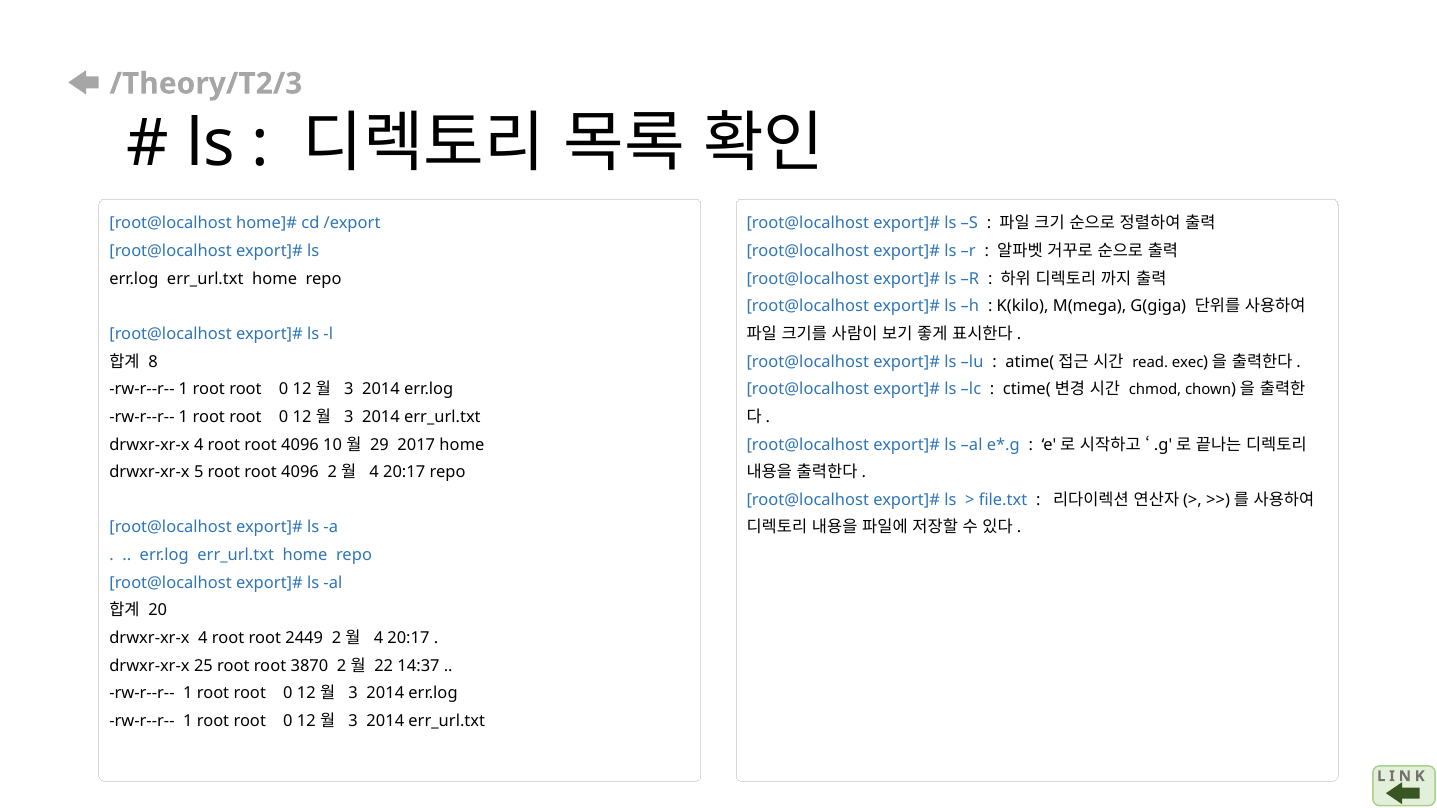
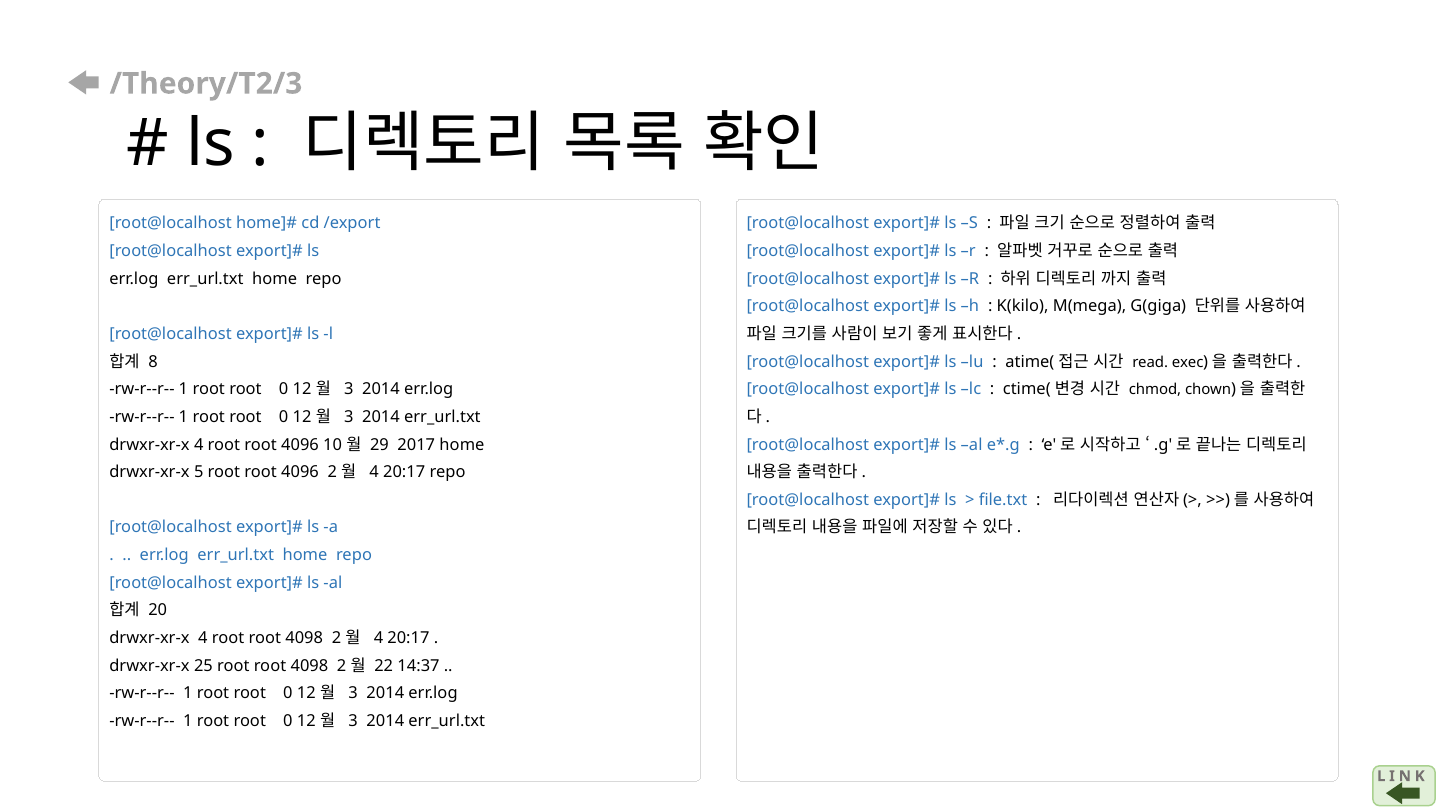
4 root root 2449: 2449 -> 4098 (304, 638)
25 root root 3870: 3870 -> 4098 (309, 666)
